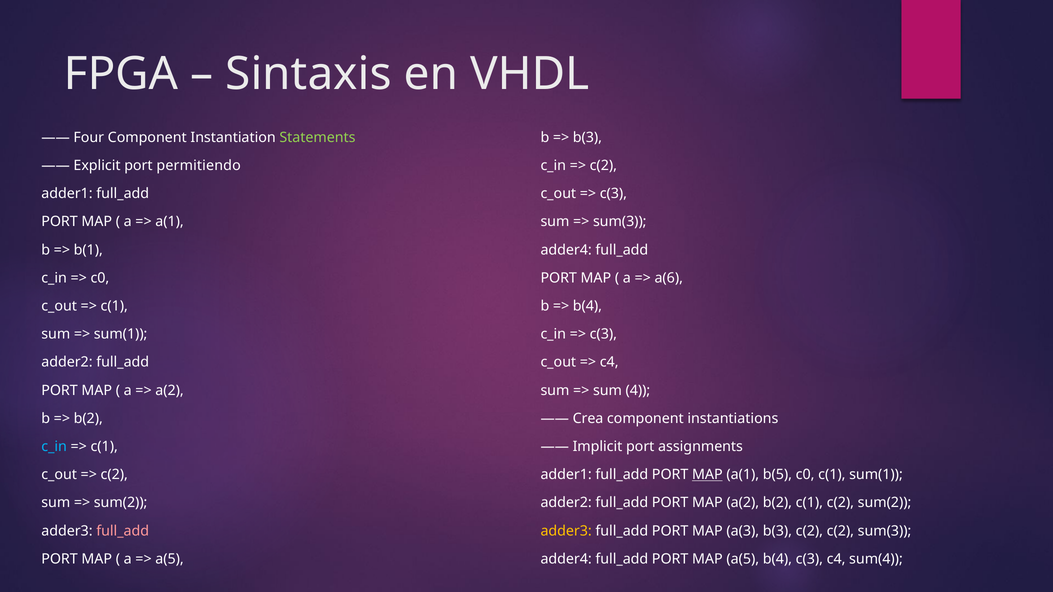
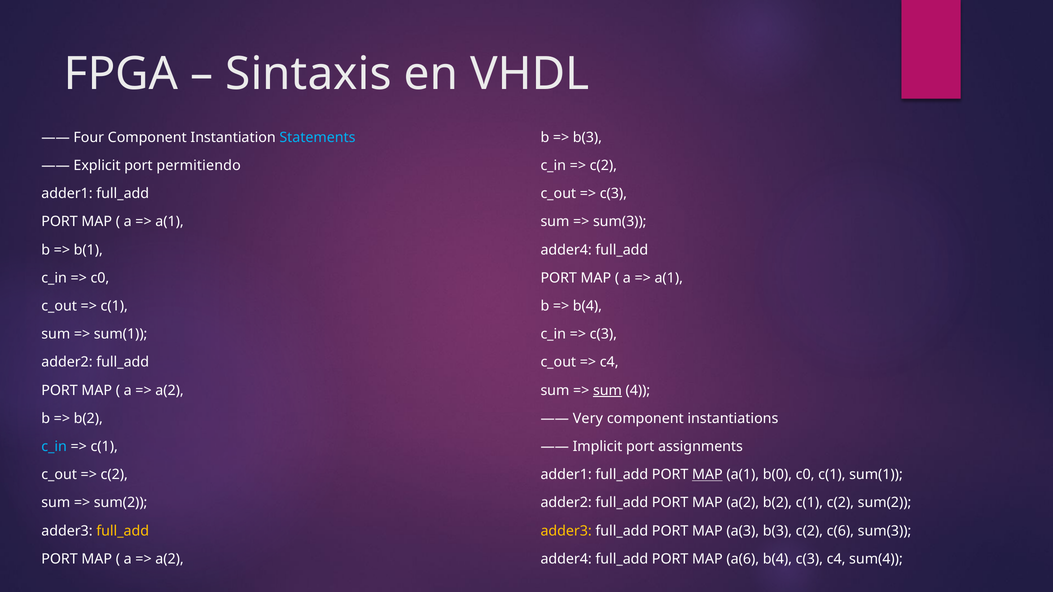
Statements colour: light green -> light blue (317, 138)
a(6: a(6 -> a(1 (669, 278)
sum underline: none -> present (607, 391)
Crea: Crea -> Very (588, 419)
b(5: b(5 -> b(0 (777, 475)
full_add colour: pink -> yellow (123, 531)
c(2 c(2: c(2 -> c(6 (840, 531)
a(5: a(5 -> a(2 (170, 559)
MAP a(5: a(5 -> a(6 (743, 559)
